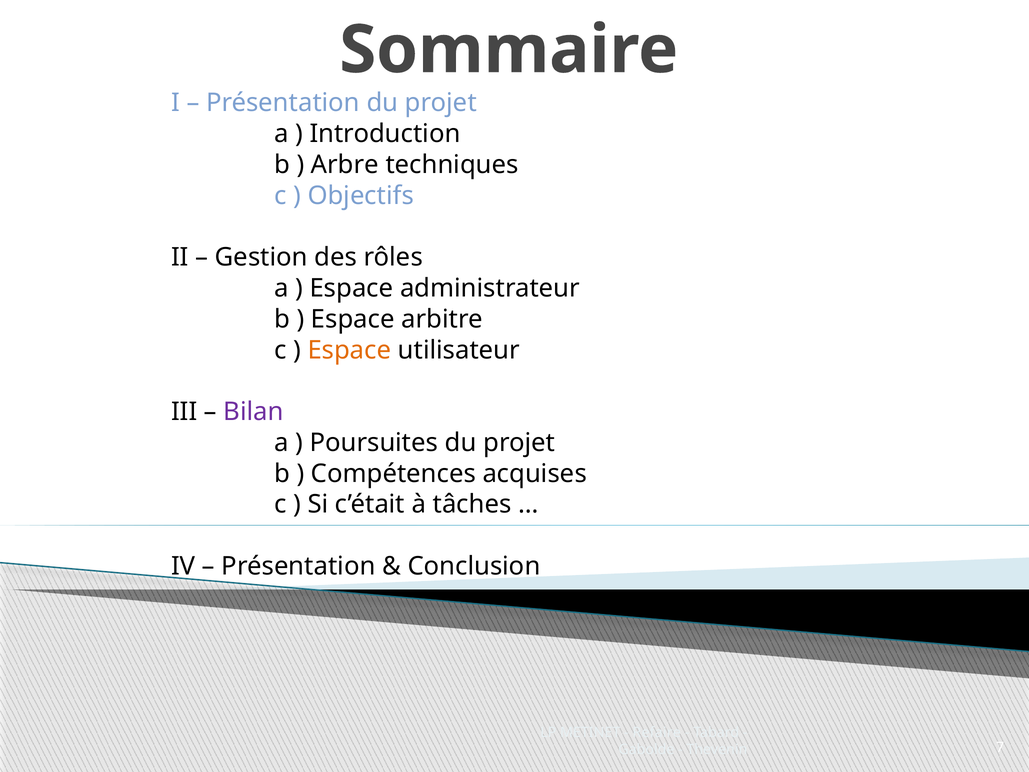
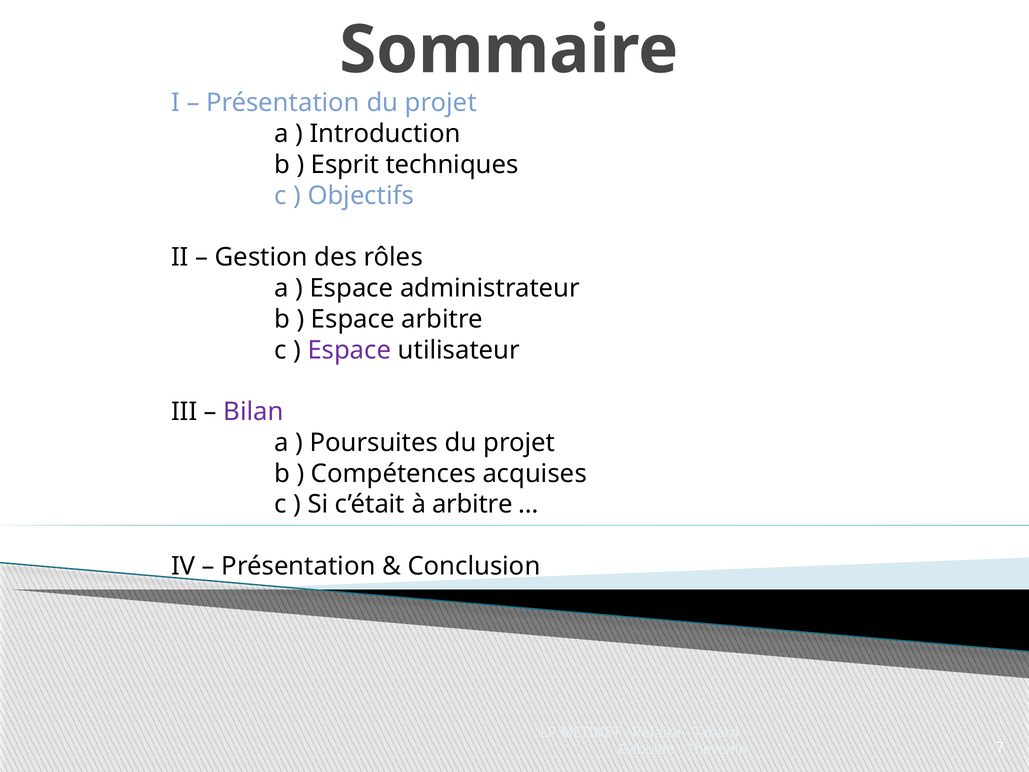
Arbre: Arbre -> Esprit (345, 165)
Espace colour: orange -> purple (349, 350)
à tâches: tâches -> arbitre (472, 504)
